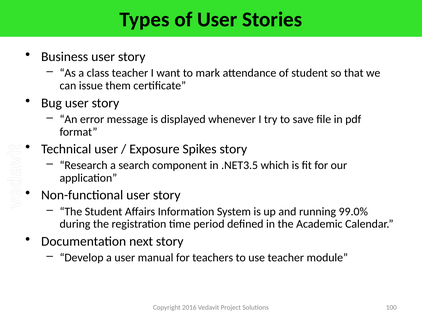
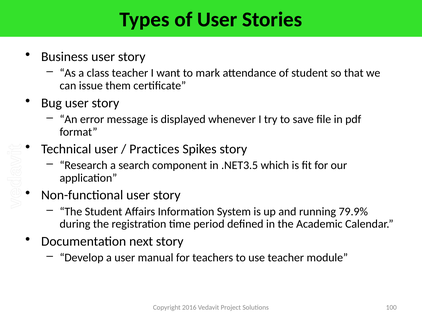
Exposure: Exposure -> Practices (154, 149)
99.0%: 99.0% -> 79.9% (353, 212)
